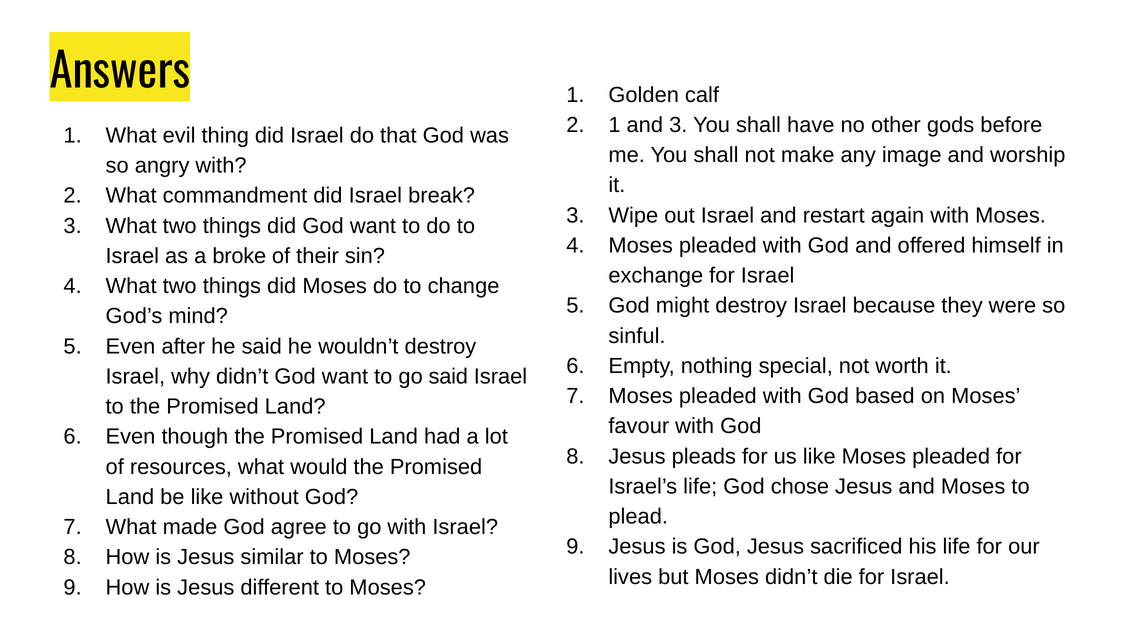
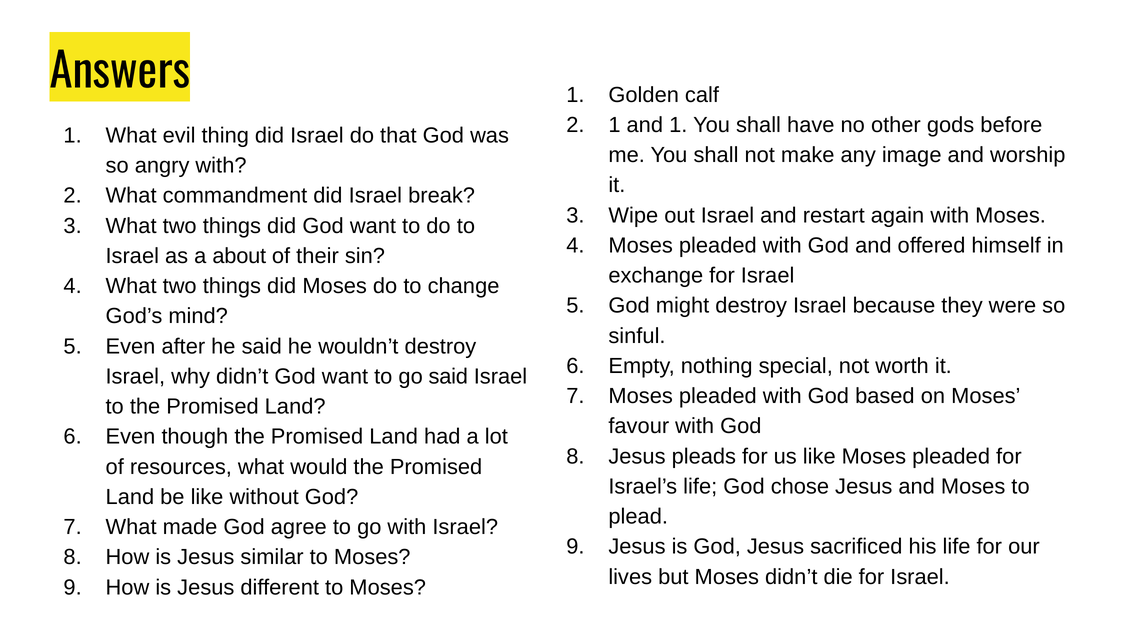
and 3: 3 -> 1 (678, 125)
broke: broke -> about (239, 256)
